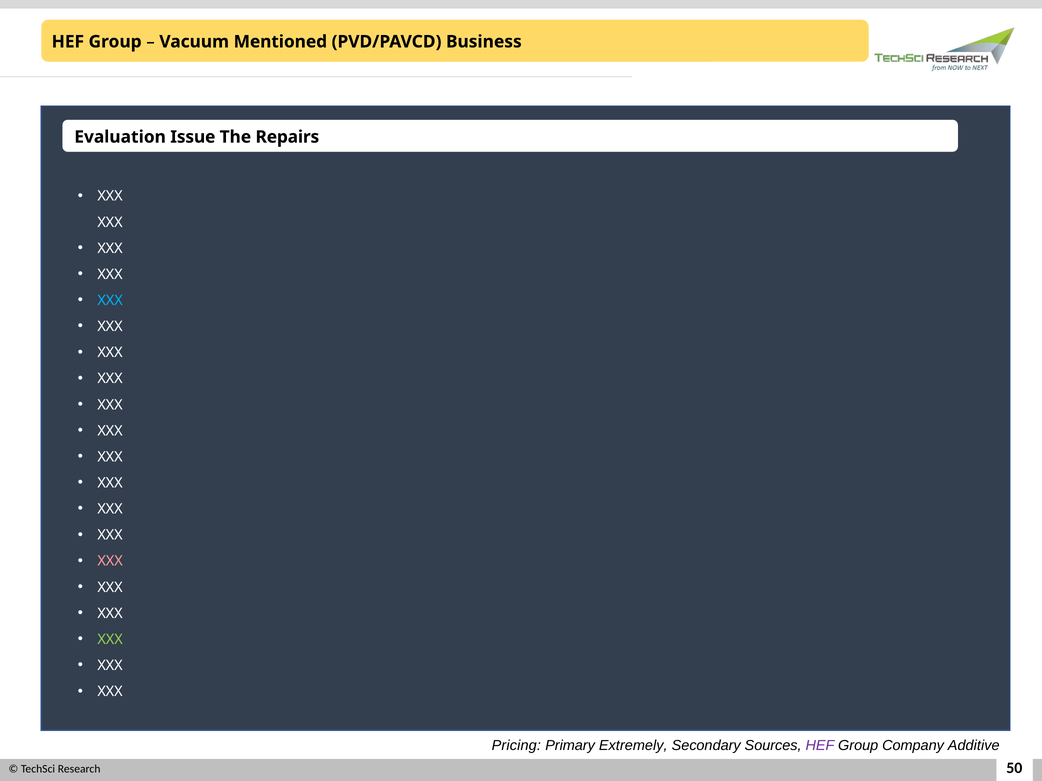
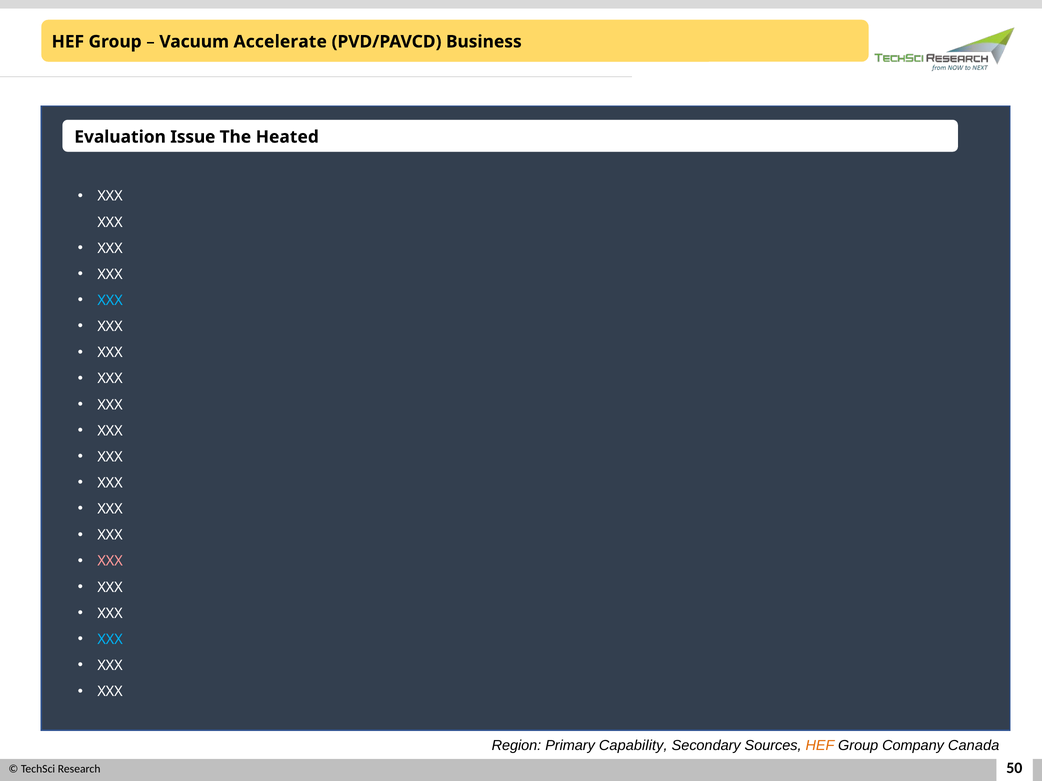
Mentioned: Mentioned -> Accelerate (280, 42)
Repairs: Repairs -> Heated (287, 137)
XXX colour: light green -> light blue (110, 640)
Pricing: Pricing -> Region (516, 746)
Extremely: Extremely -> Capability (633, 746)
HEF colour: purple -> orange (820, 746)
Additive: Additive -> Canada (974, 746)
